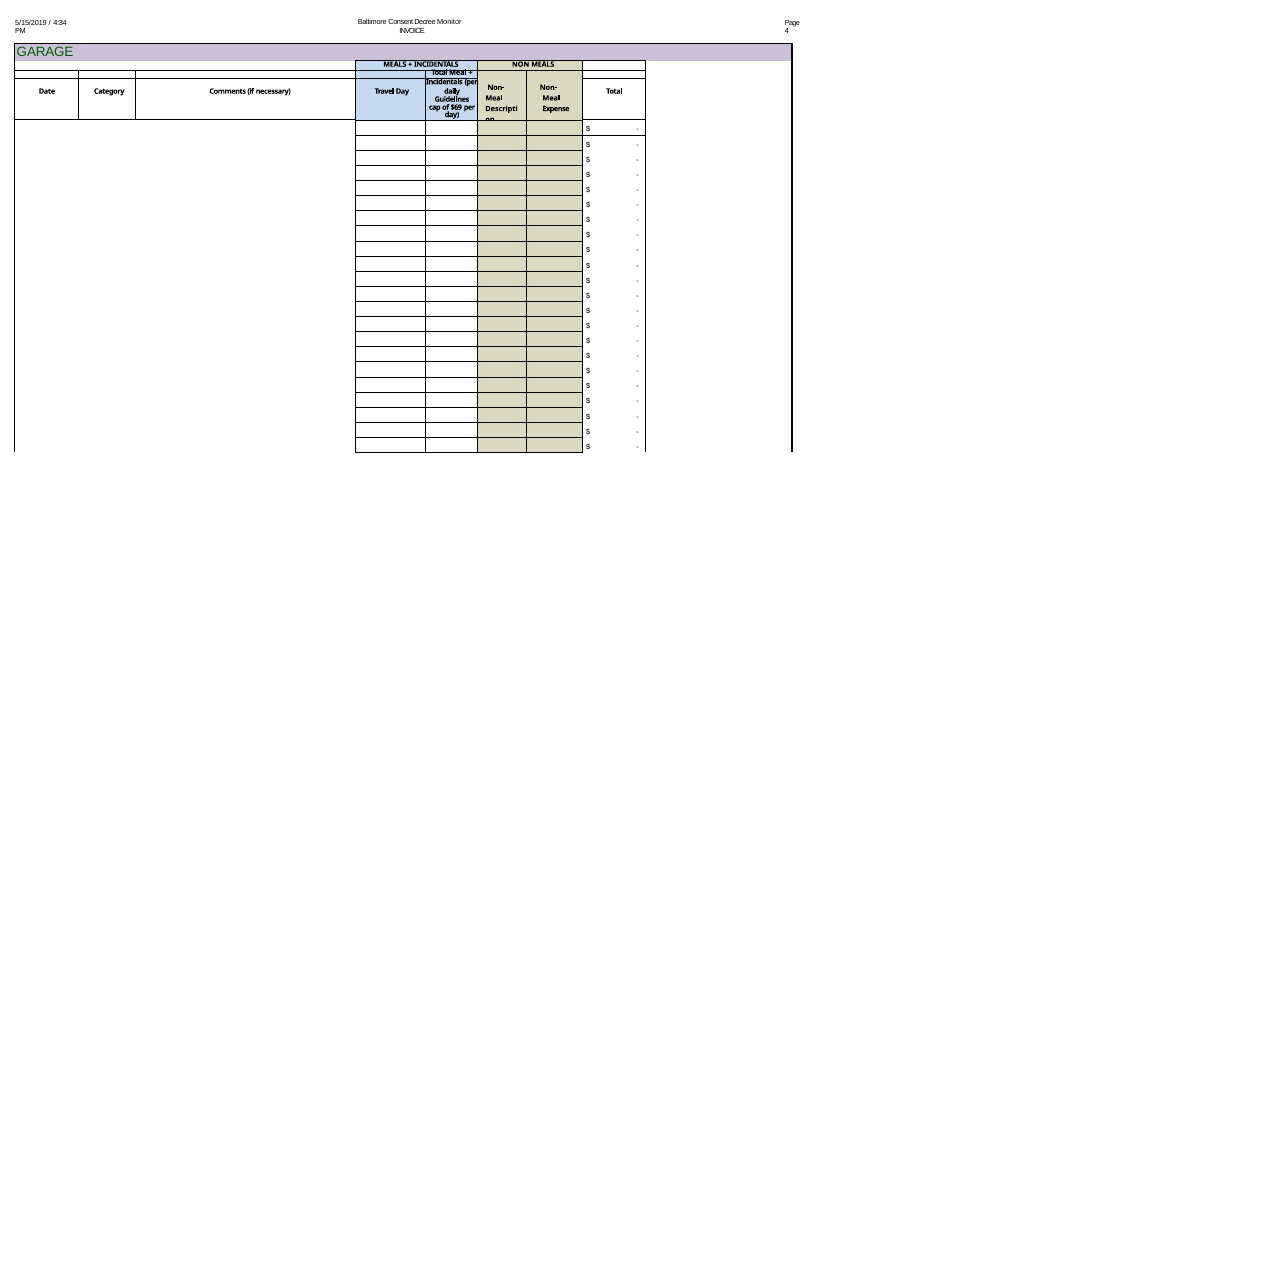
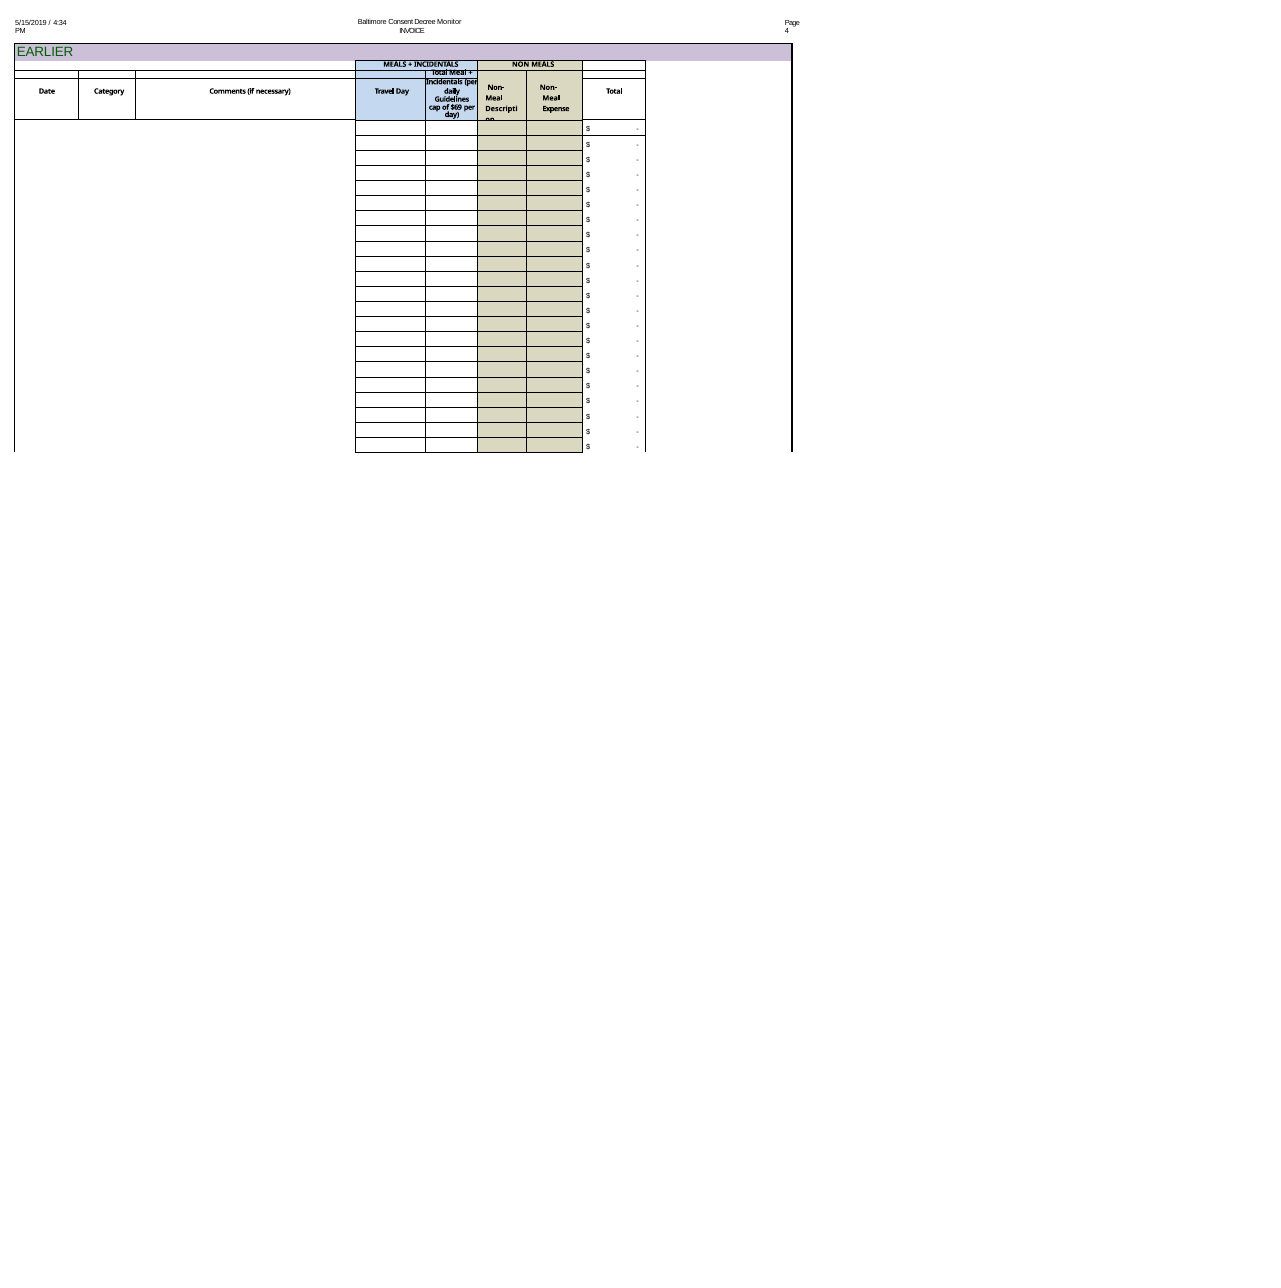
GARAGE: GARAGE -> EARLIER (45, 52)
